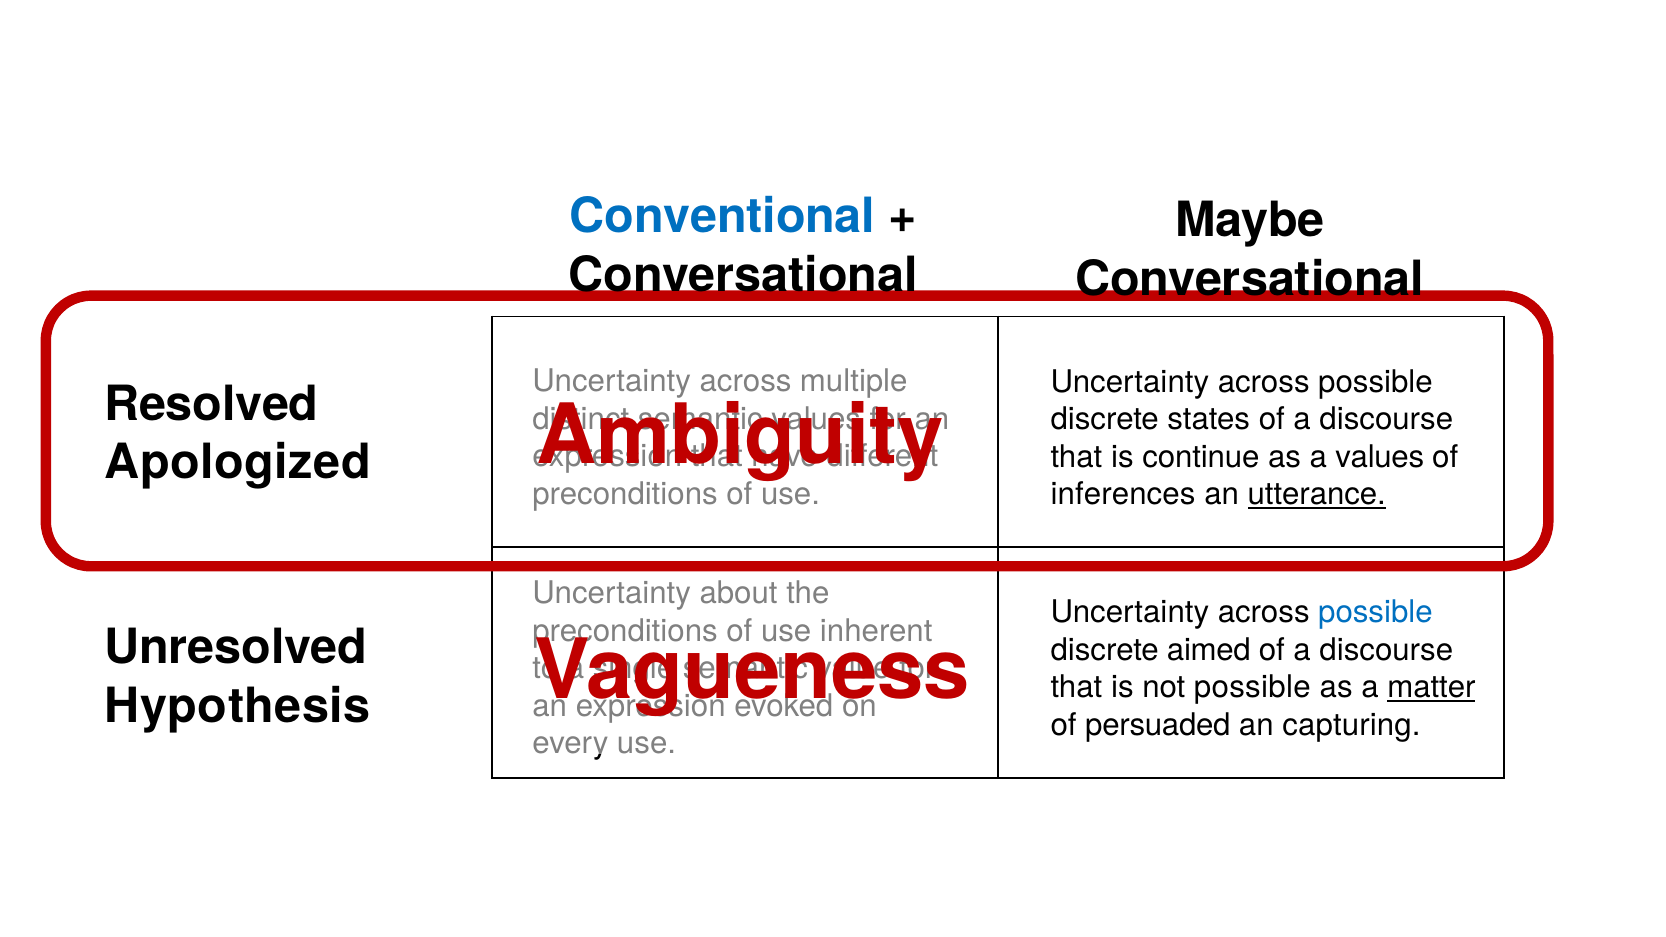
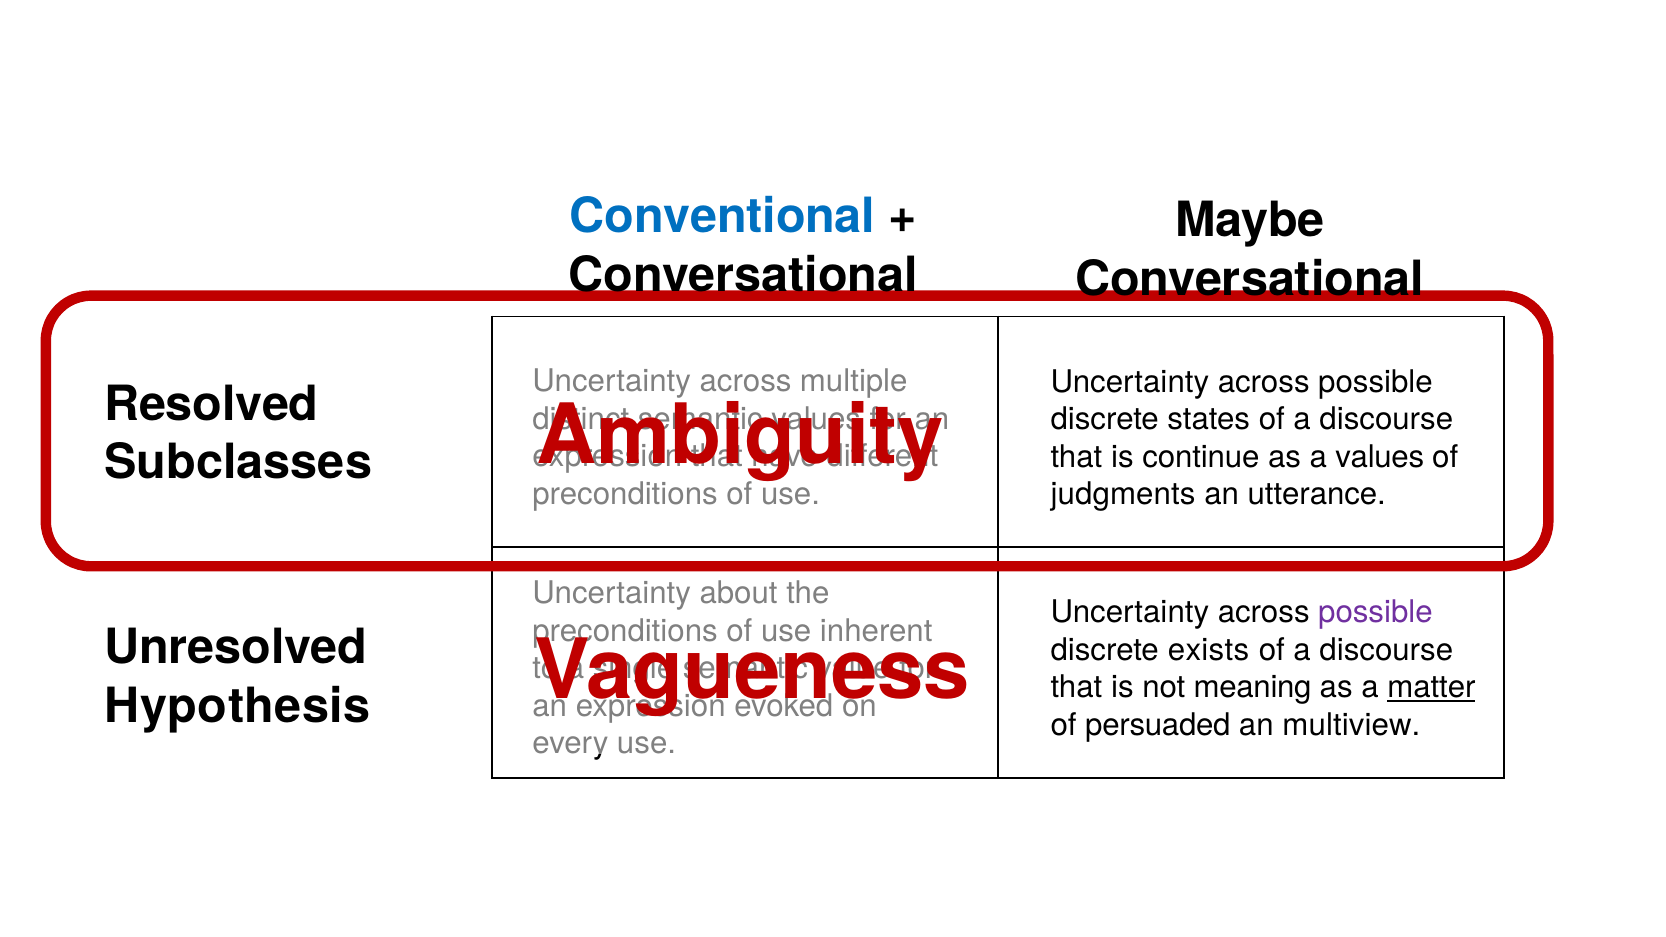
Apologized: Apologized -> Subclasses (238, 462)
inferences: inferences -> judgments (1123, 494)
utterance underline: present -> none (1317, 494)
possible colour: blue -> purple (1375, 612)
aimed: aimed -> exists (1209, 650)
not possible: possible -> meaning (1253, 687)
capturing: capturing -> multiview (1351, 725)
